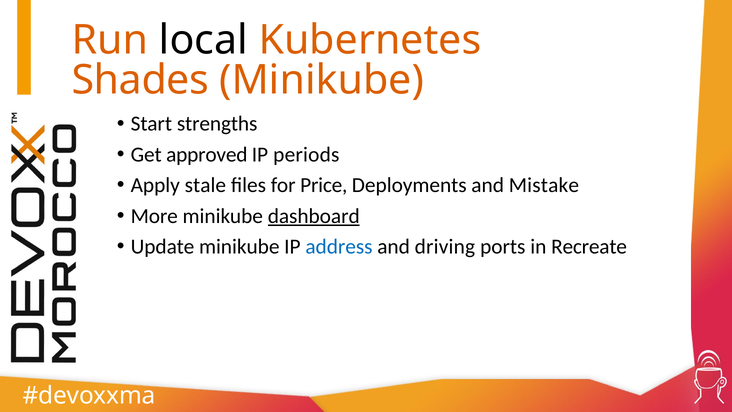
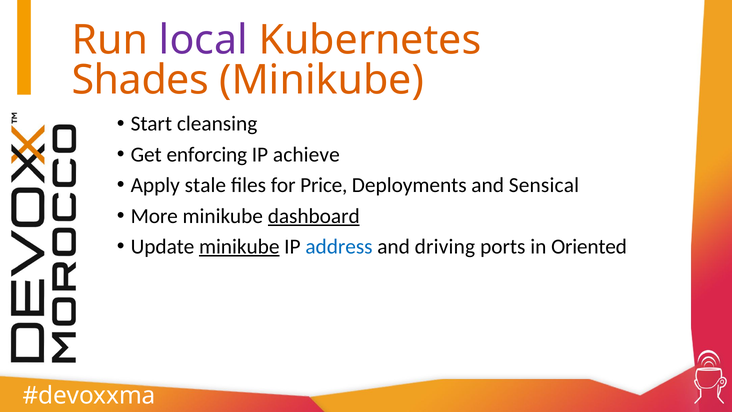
local colour: black -> purple (203, 40)
strengths: strengths -> cleansing (217, 124)
approved: approved -> enforcing (207, 154)
periods: periods -> achieve (306, 154)
Mistake: Mistake -> Sensical (544, 185)
minikube underline: none -> present (239, 247)
Recreate: Recreate -> Oriented (589, 247)
